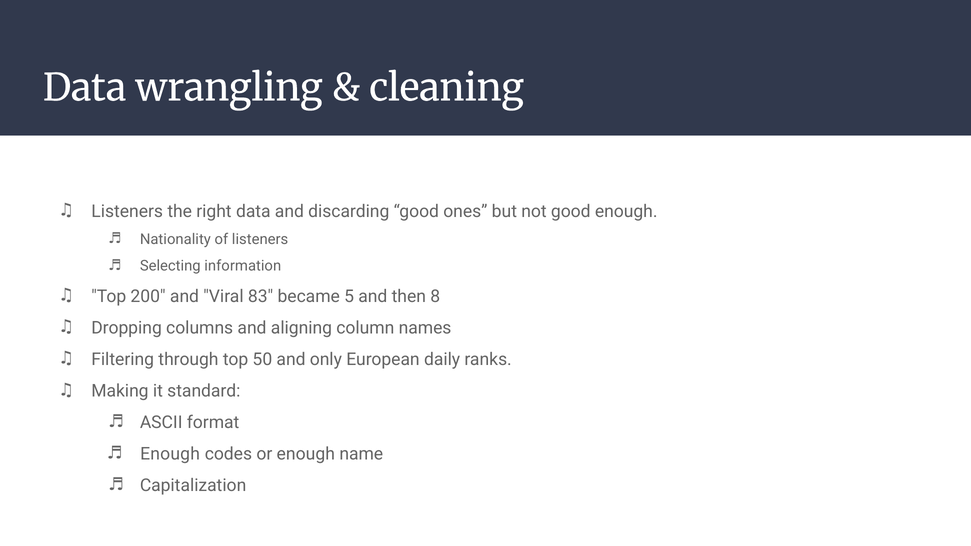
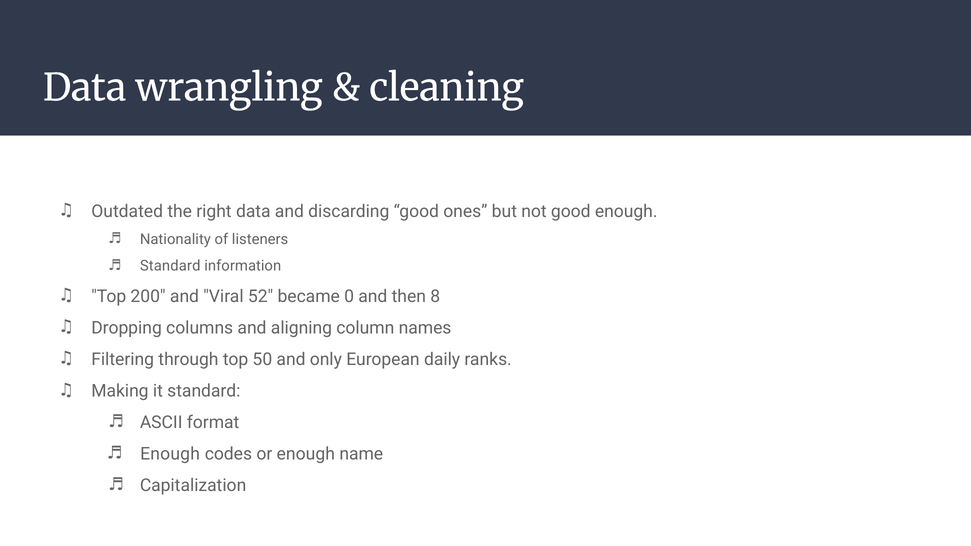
Listeners: Listeners -> Outdated (127, 211)
Selecting: Selecting -> Standard (170, 266)
83: 83 -> 52 (261, 296)
5: 5 -> 0 (349, 296)
